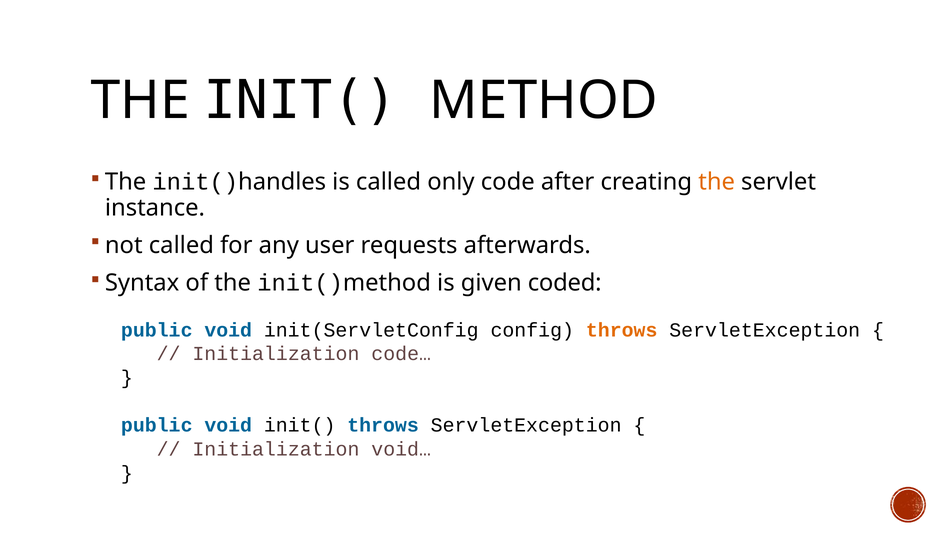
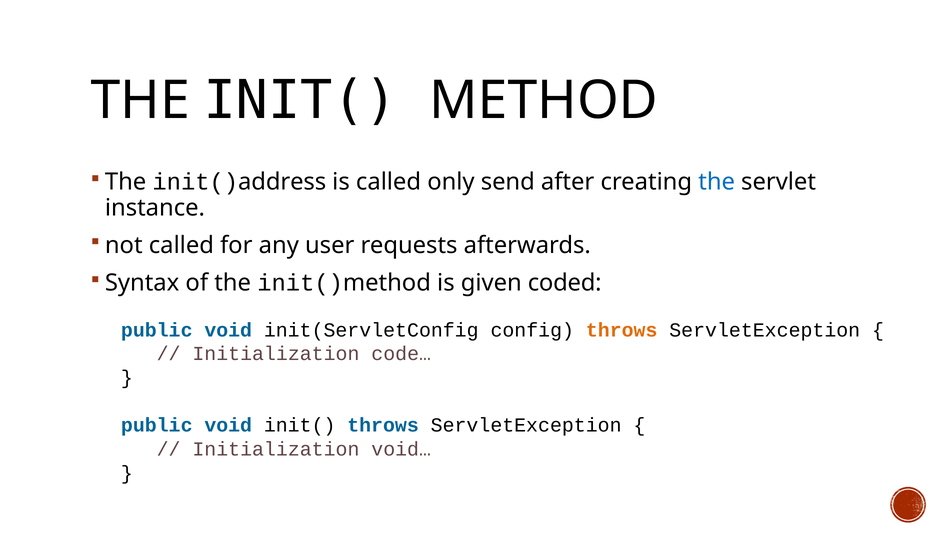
handles: handles -> address (282, 182)
code: code -> send (508, 182)
the colour: orange -> blue (717, 182)
